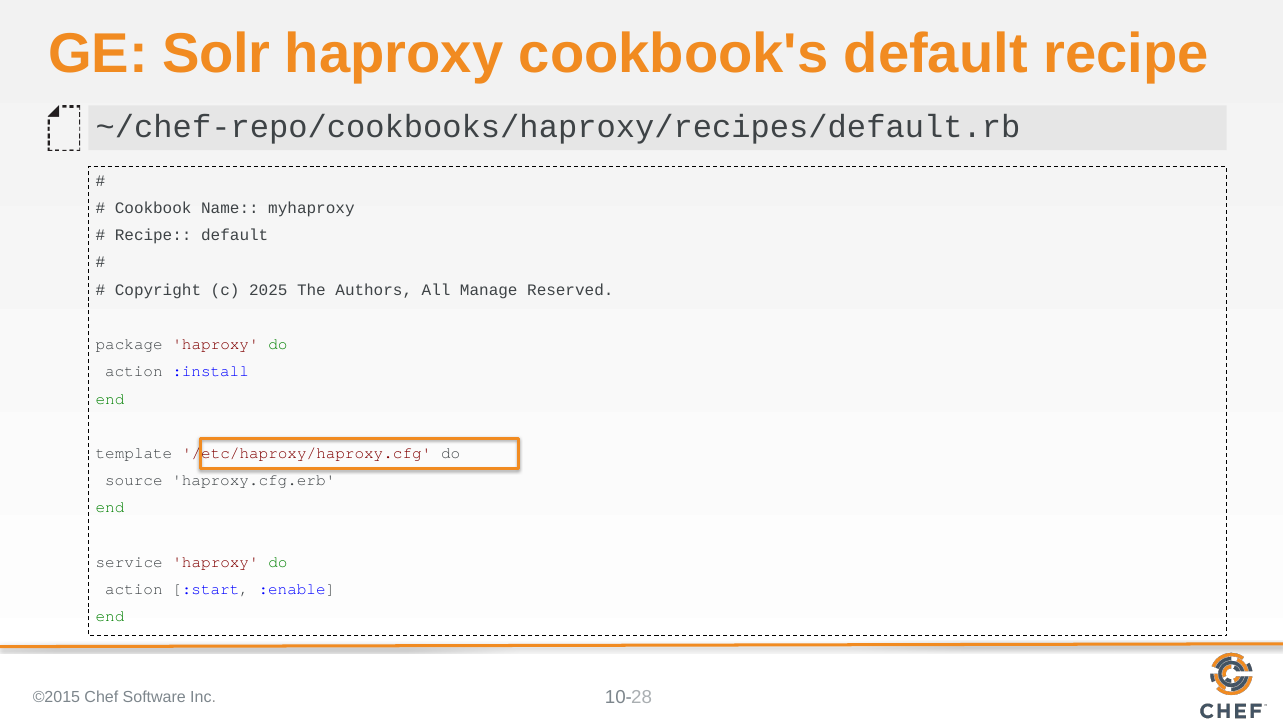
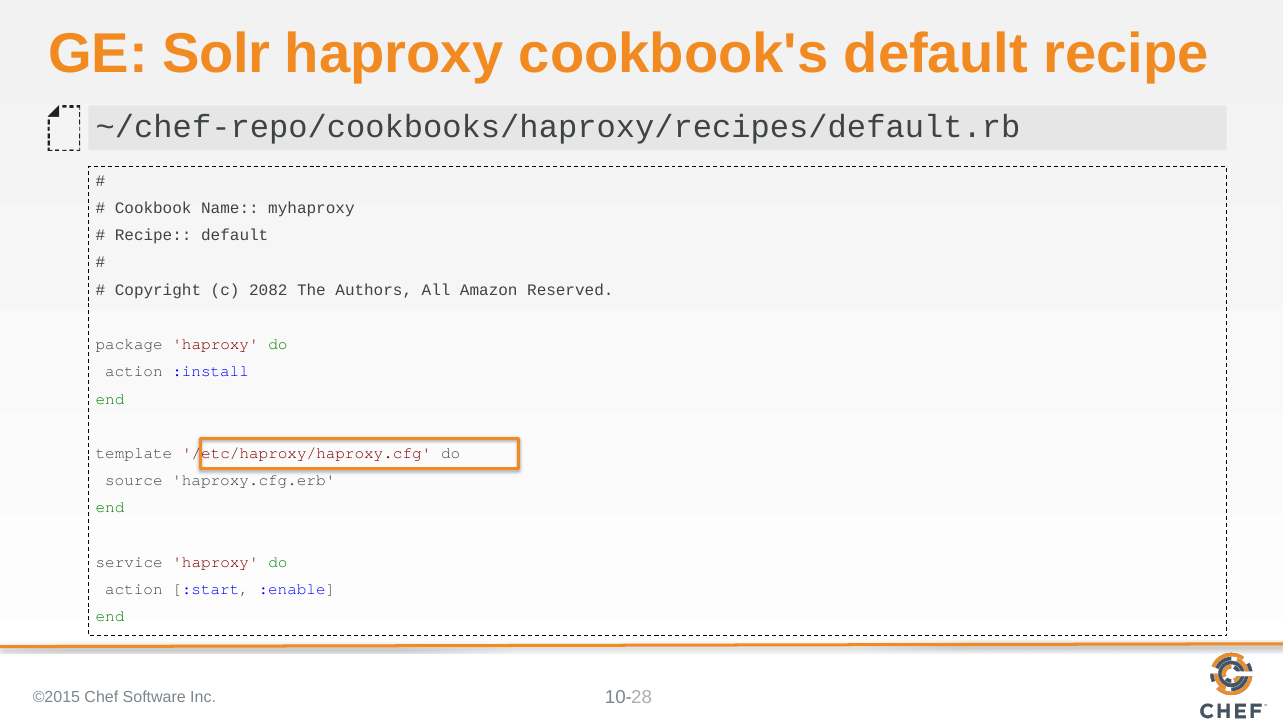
2025: 2025 -> 2082 (268, 290)
Manage: Manage -> Amazon (489, 290)
